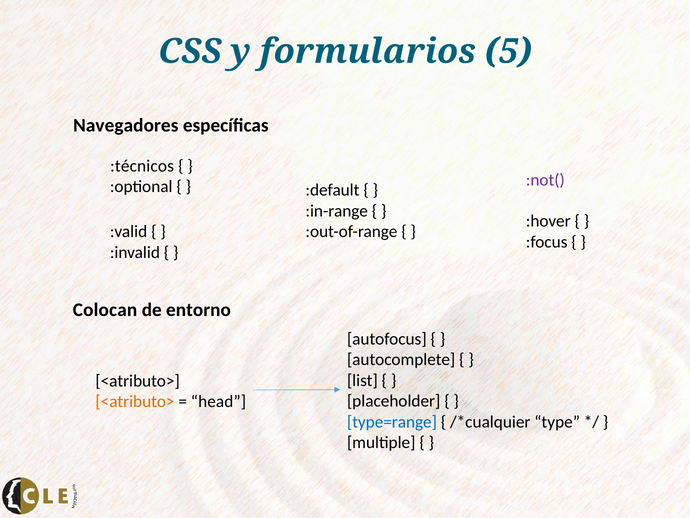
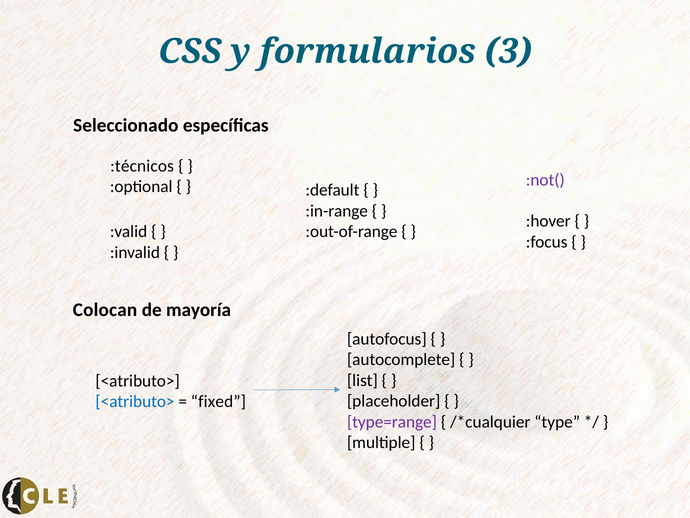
5: 5 -> 3 (508, 51)
Navegadores: Navegadores -> Seleccionado (126, 125)
entorno: entorno -> mayoría (199, 310)
<atributo> colour: orange -> blue (135, 401)
head: head -> fixed (218, 401)
type=range colour: blue -> purple (392, 421)
